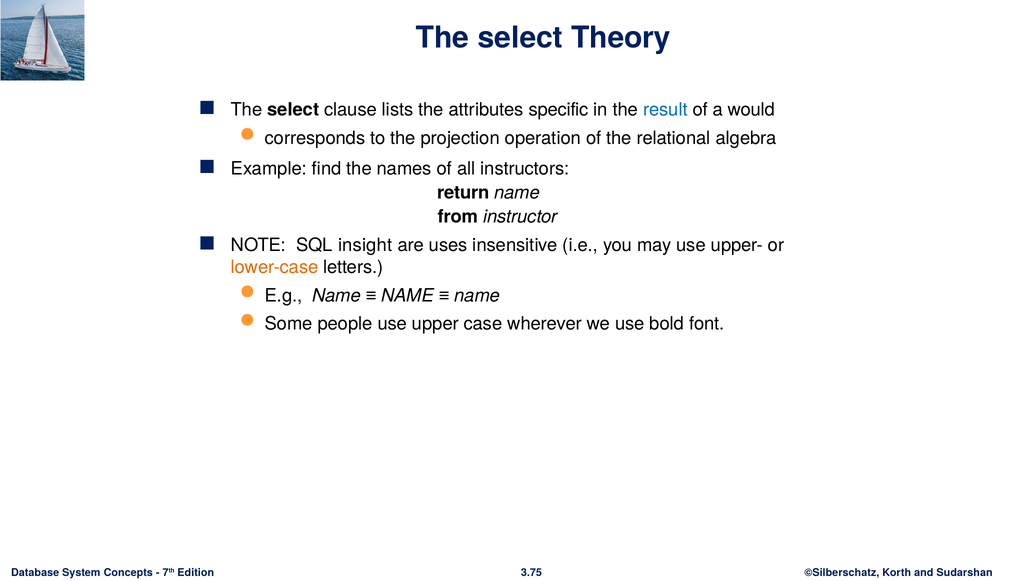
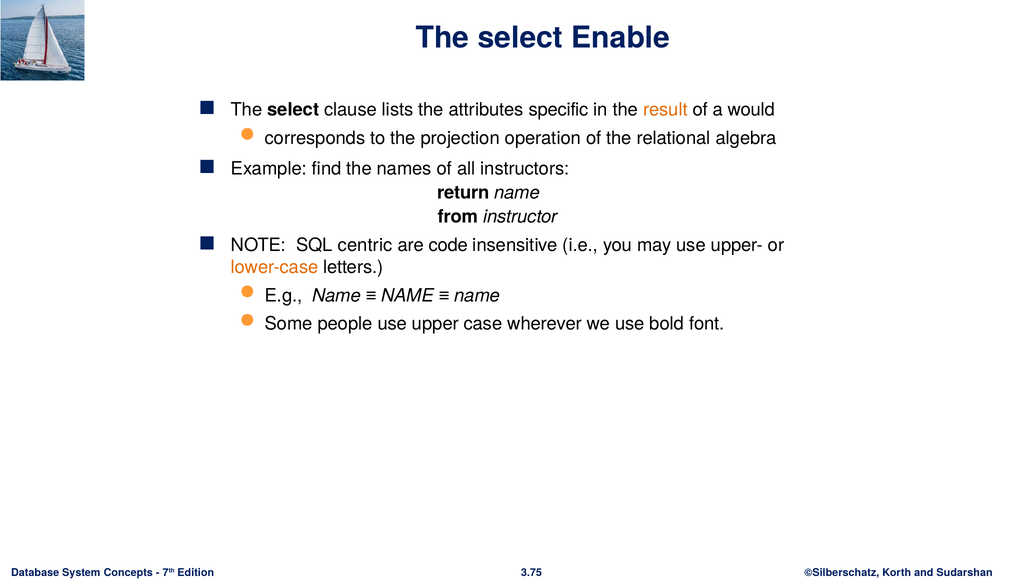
Theory: Theory -> Enable (621, 38)
result colour: blue -> orange (665, 110)
insight: insight -> centric (365, 245)
uses: uses -> code (448, 245)
